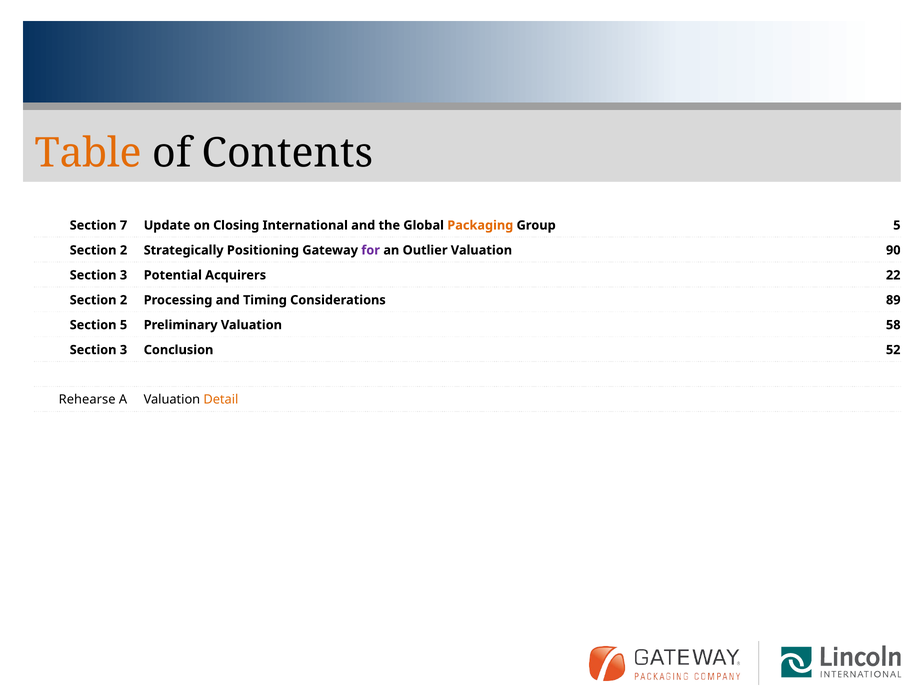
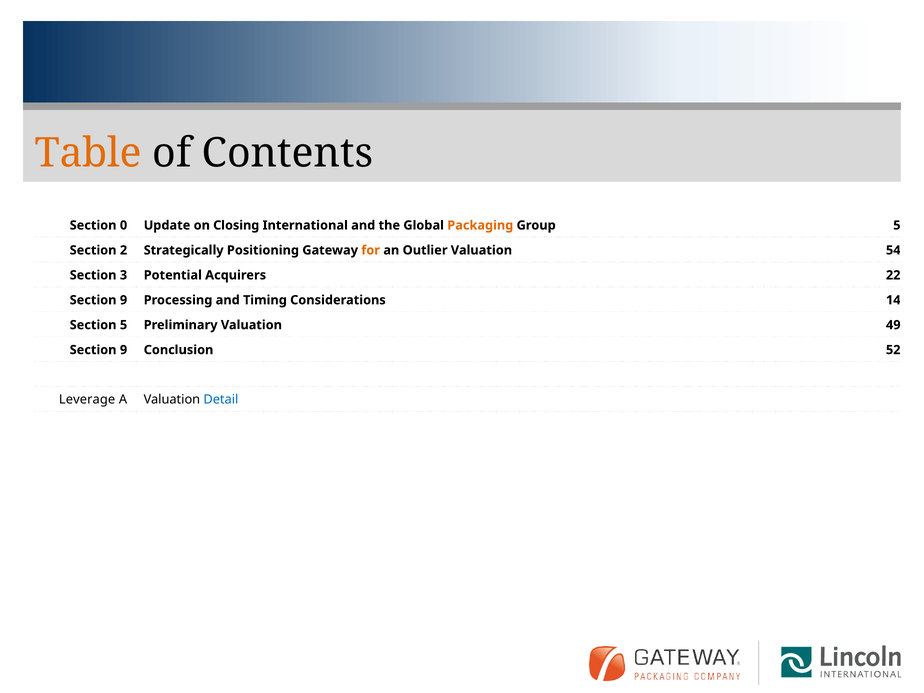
7: 7 -> 0 (124, 225)
for colour: purple -> orange (371, 250)
90: 90 -> 54 (893, 250)
2: 2 -> 9 (124, 300)
89: 89 -> 14 (893, 300)
58: 58 -> 49 (893, 325)
3: 3 -> 9 (124, 350)
Rehearse: Rehearse -> Leverage (87, 400)
Detail colour: orange -> blue (221, 400)
